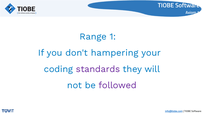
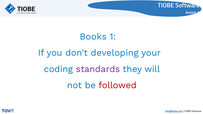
Range: Range -> Books (93, 37)
hampering: hampering -> developing (115, 53)
followed colour: purple -> red (118, 85)
